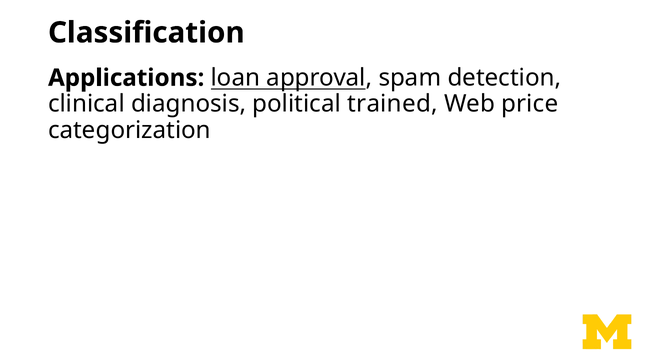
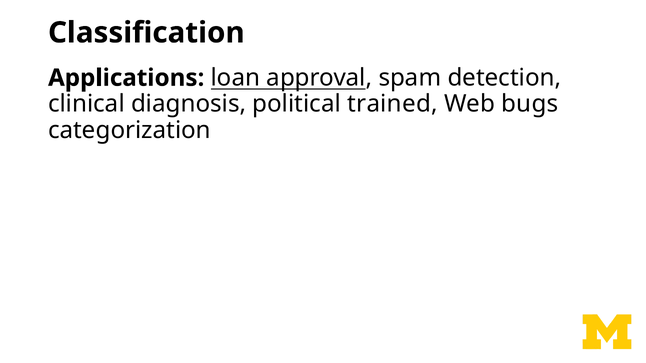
price: price -> bugs (530, 104)
